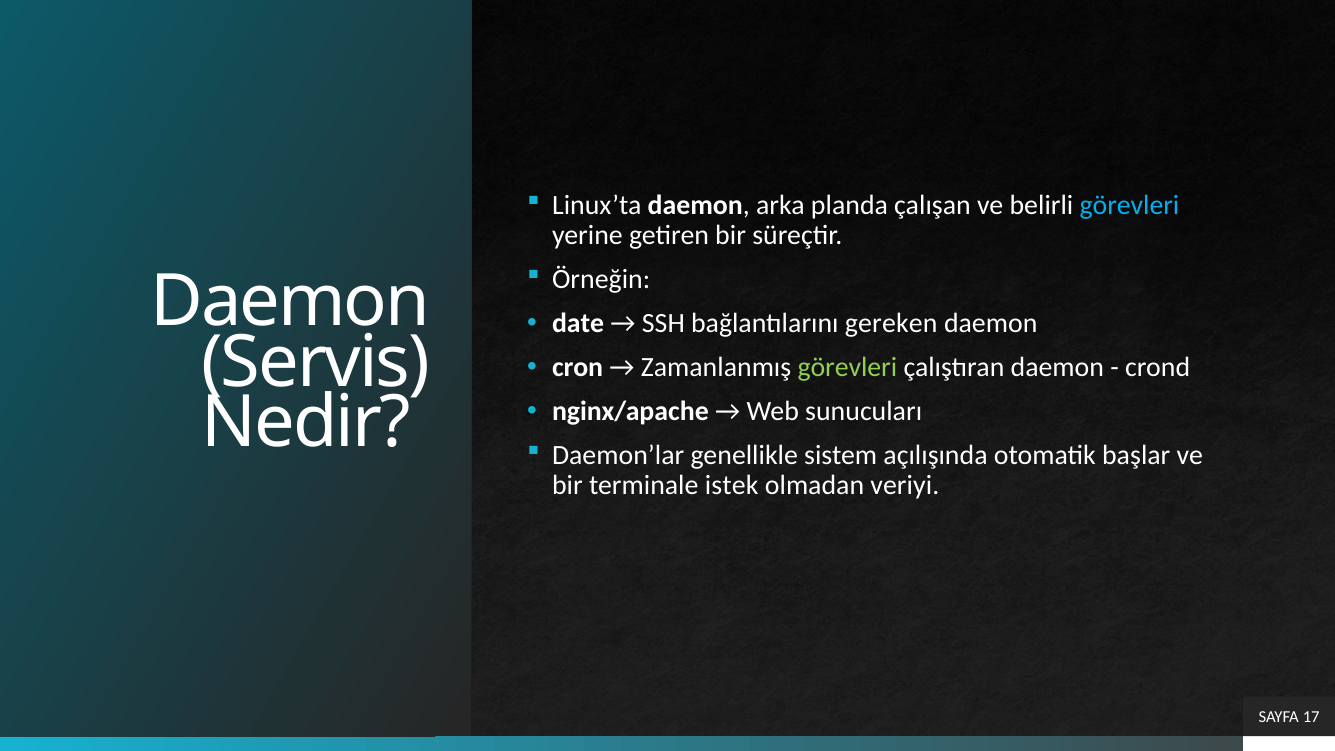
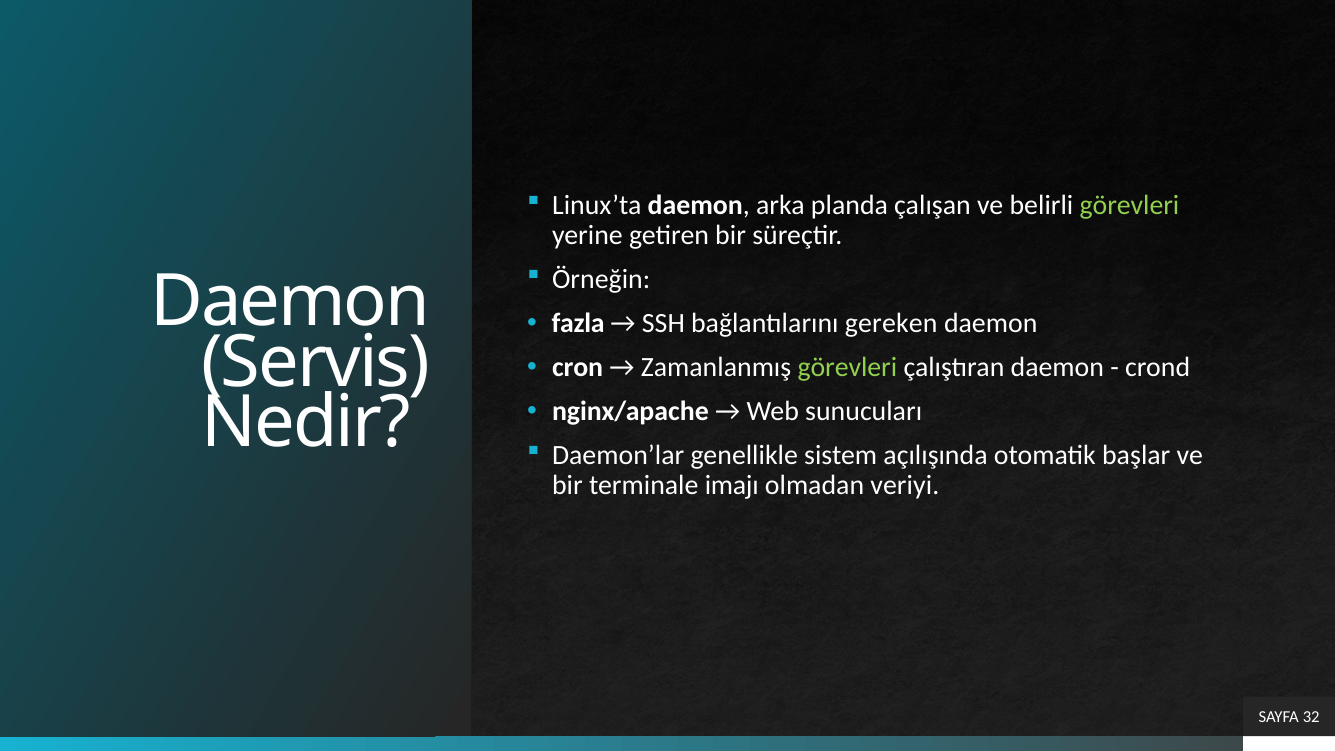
görevleri colour: light blue -> light green (1129, 206)
date: date -> fazla (578, 324)
istek: istek -> imajı (732, 485)
17: 17 -> 32 (1311, 717)
